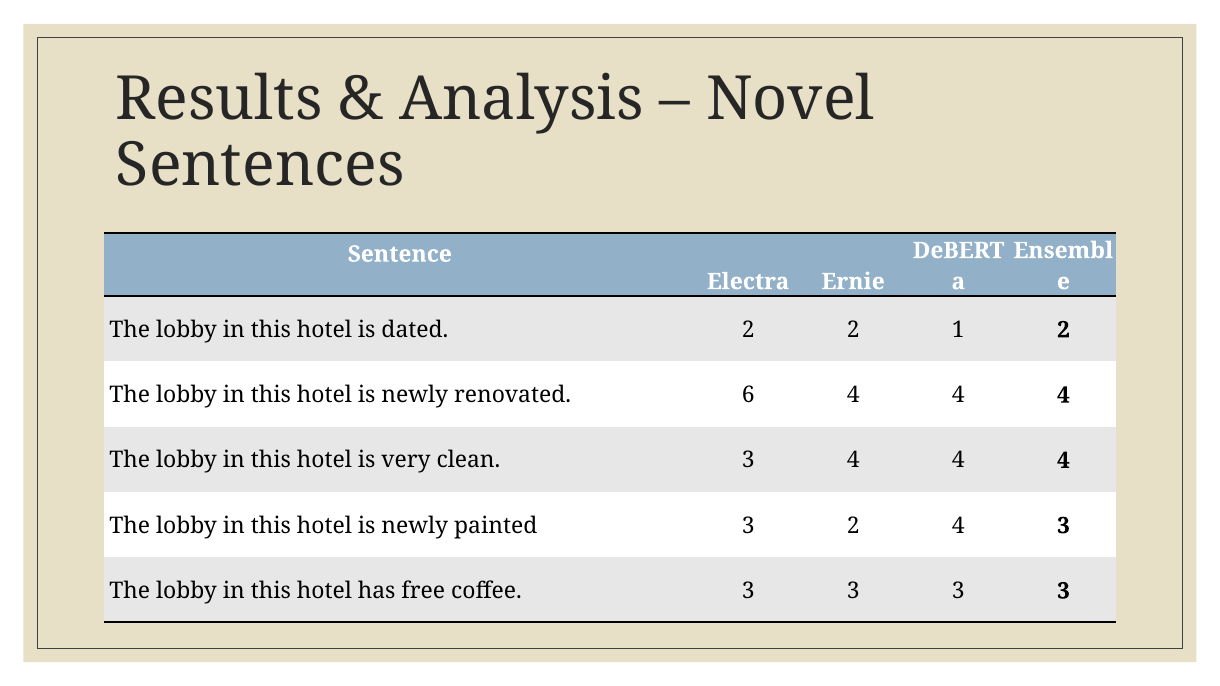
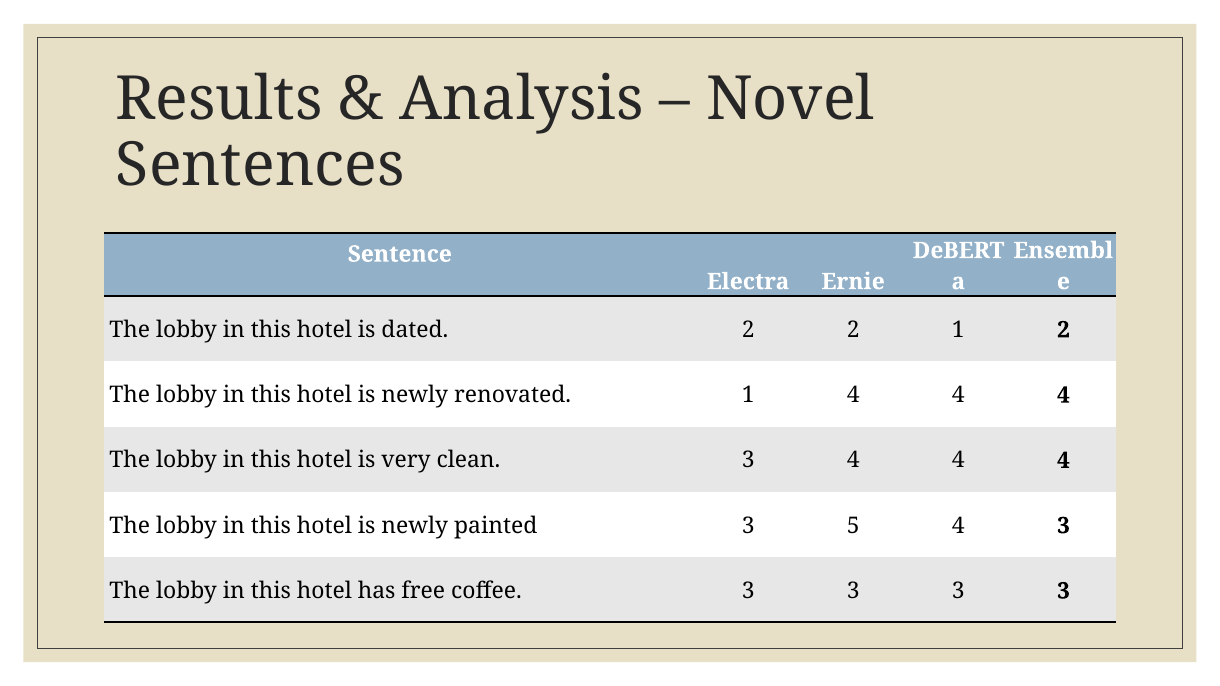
renovated 6: 6 -> 1 (748, 395)
3 2: 2 -> 5 (853, 526)
